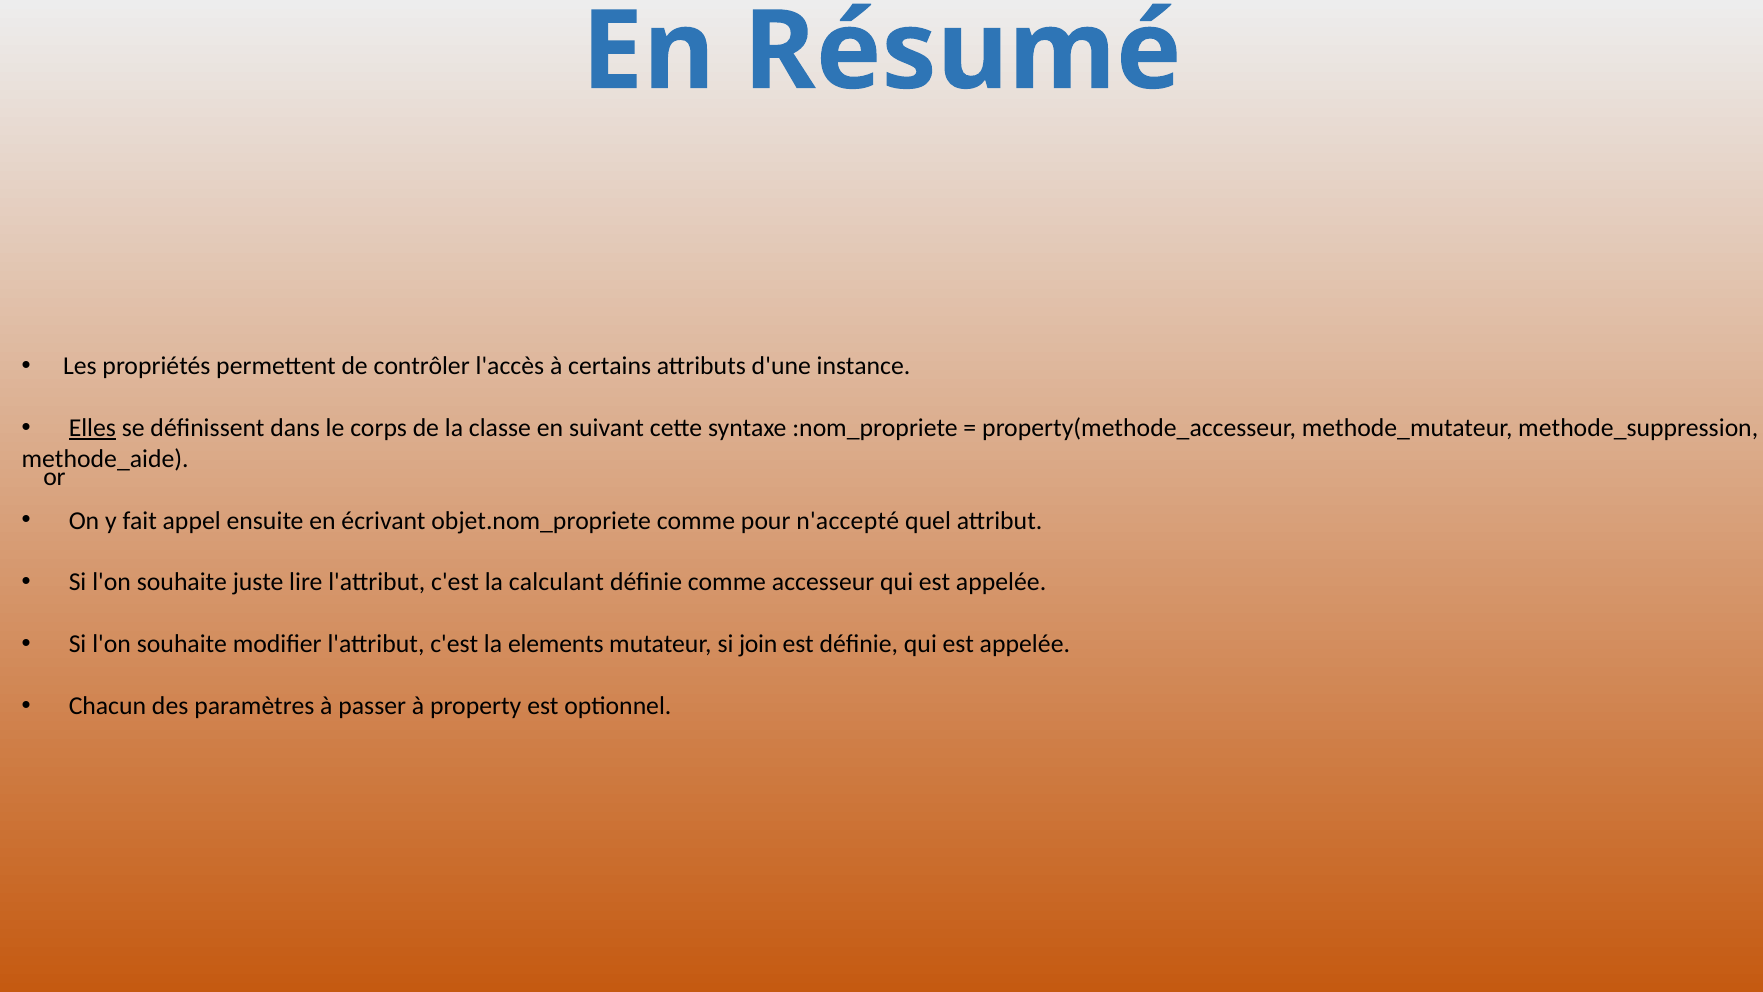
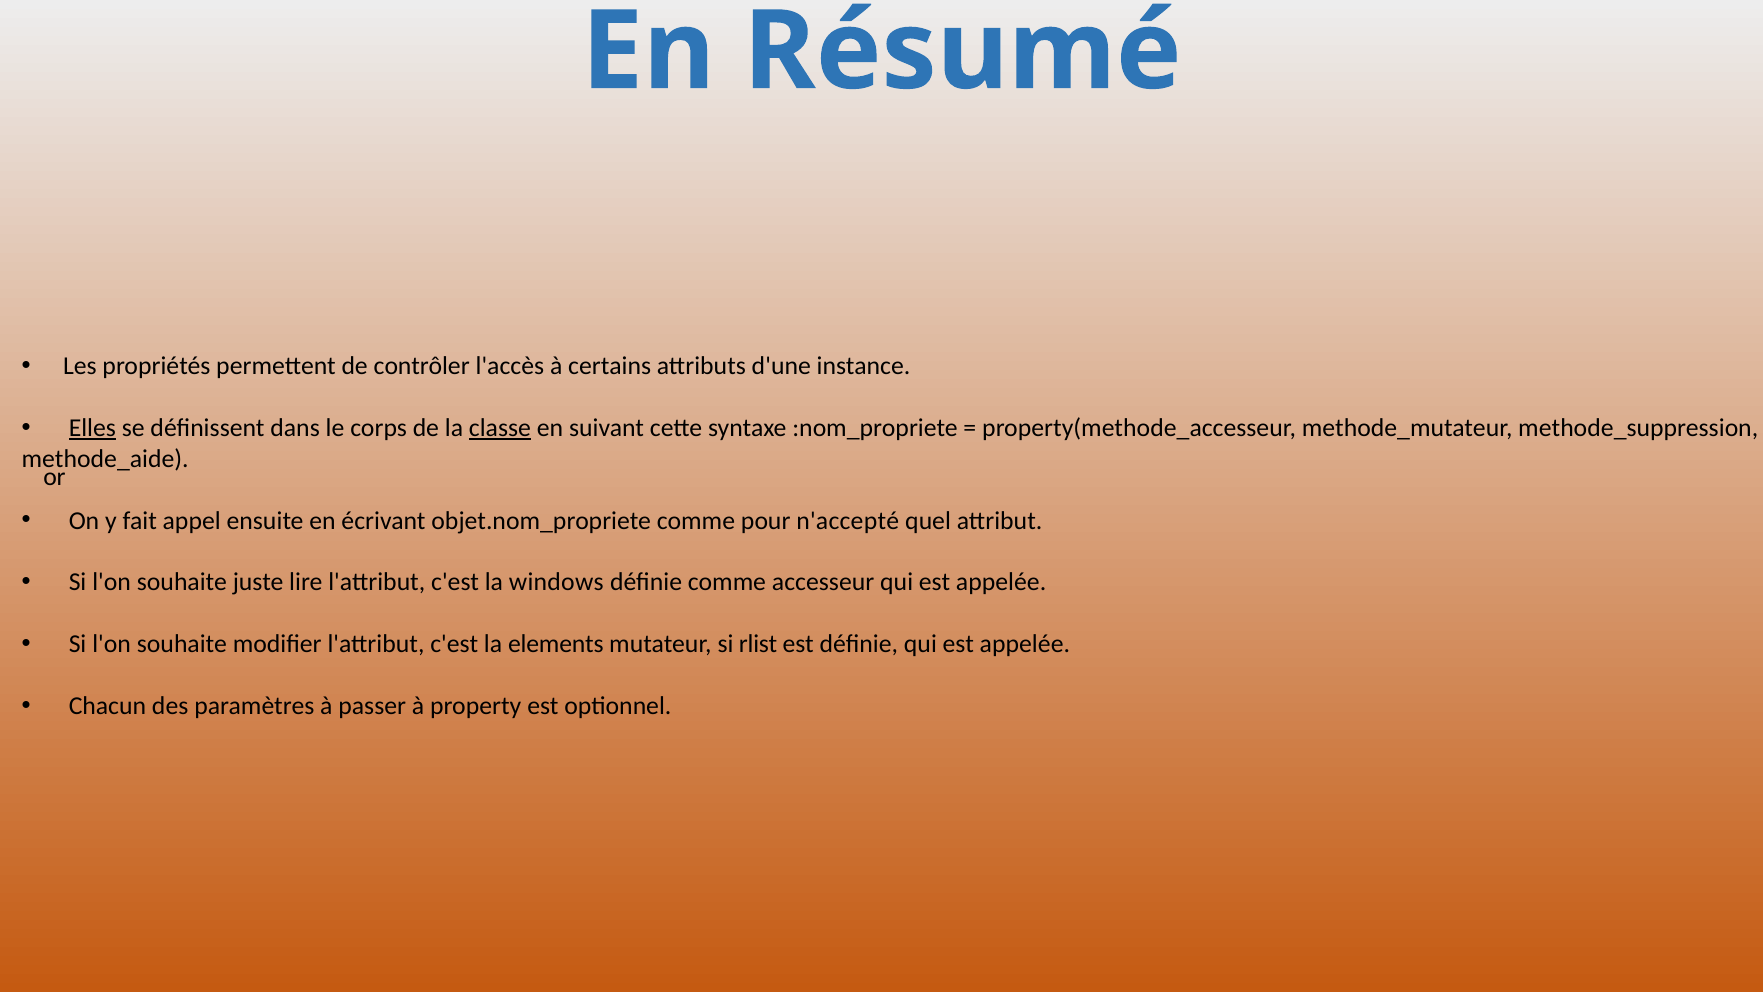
classe underline: none -> present (500, 428)
calculant: calculant -> windows (556, 582)
join: join -> rlist (758, 644)
